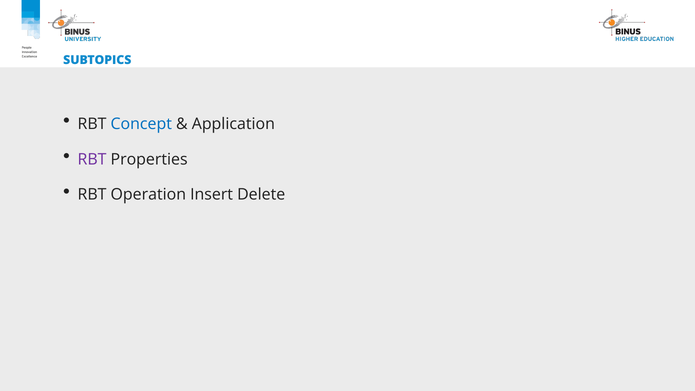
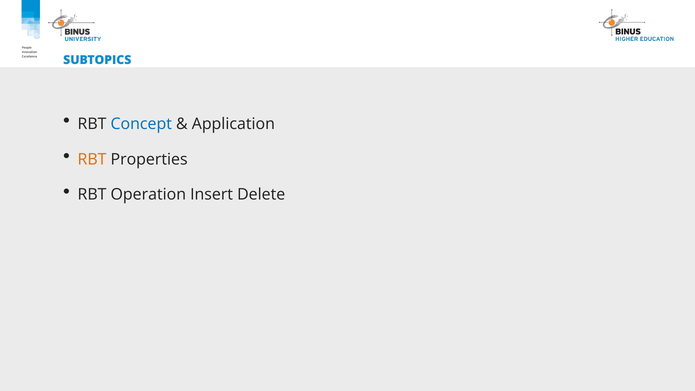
RBT colour: purple -> orange (92, 159)
